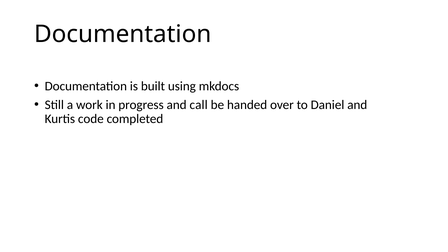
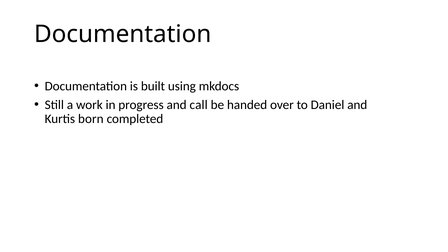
code: code -> born (91, 119)
